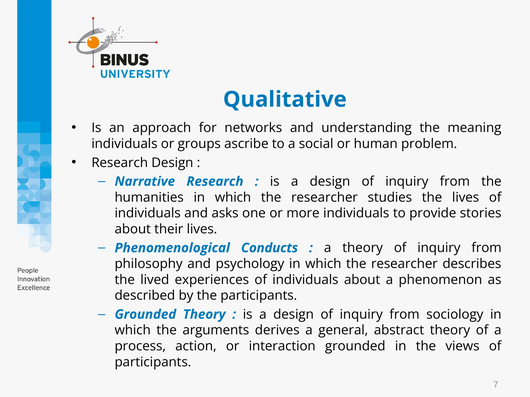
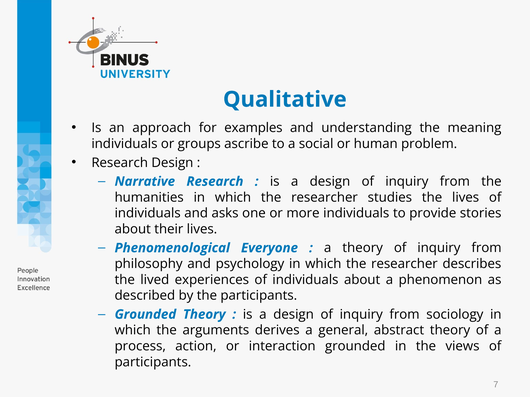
networks: networks -> examples (253, 128)
Conducts: Conducts -> Everyone (269, 248)
